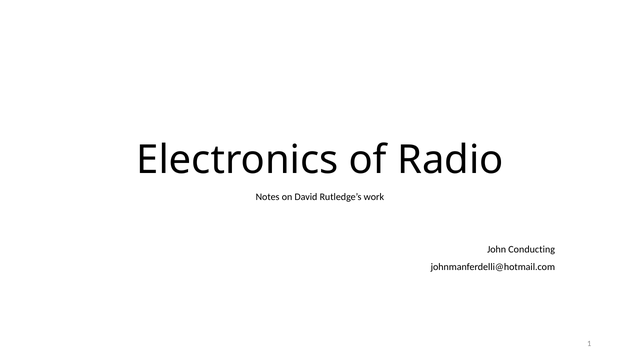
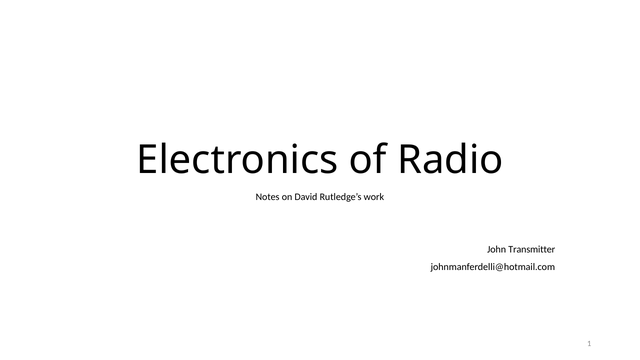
Conducting: Conducting -> Transmitter (532, 249)
